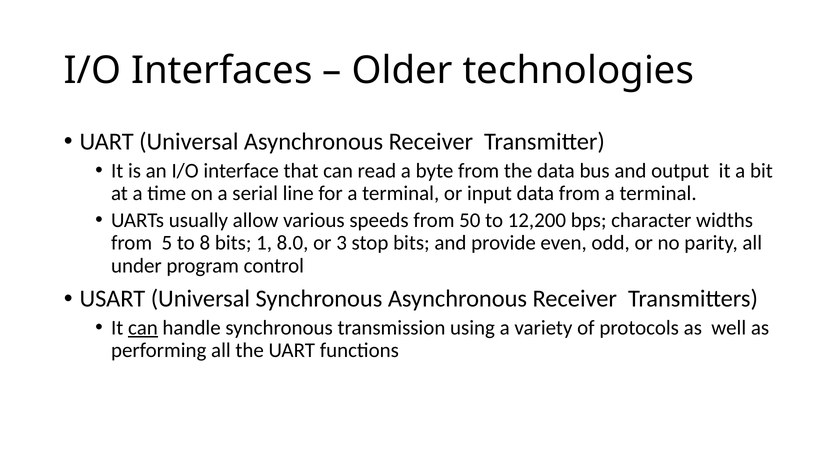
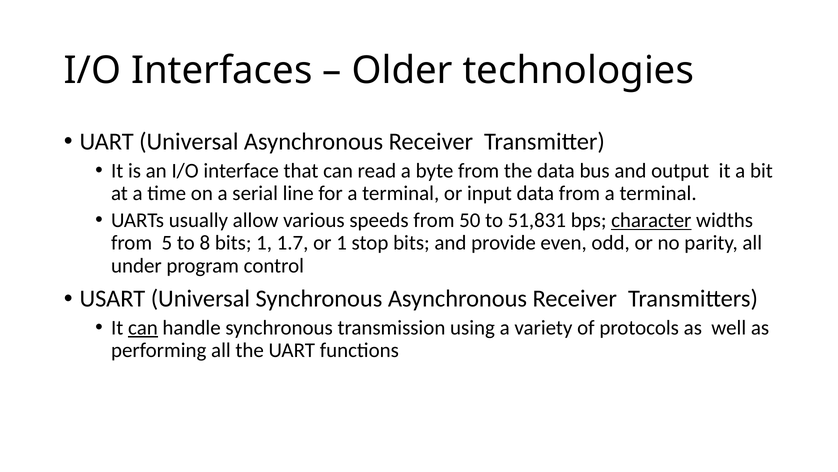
12,200: 12,200 -> 51,831 (537, 220)
character underline: none -> present (651, 220)
8.0: 8.0 -> 1.7 (293, 243)
or 3: 3 -> 1 (342, 243)
